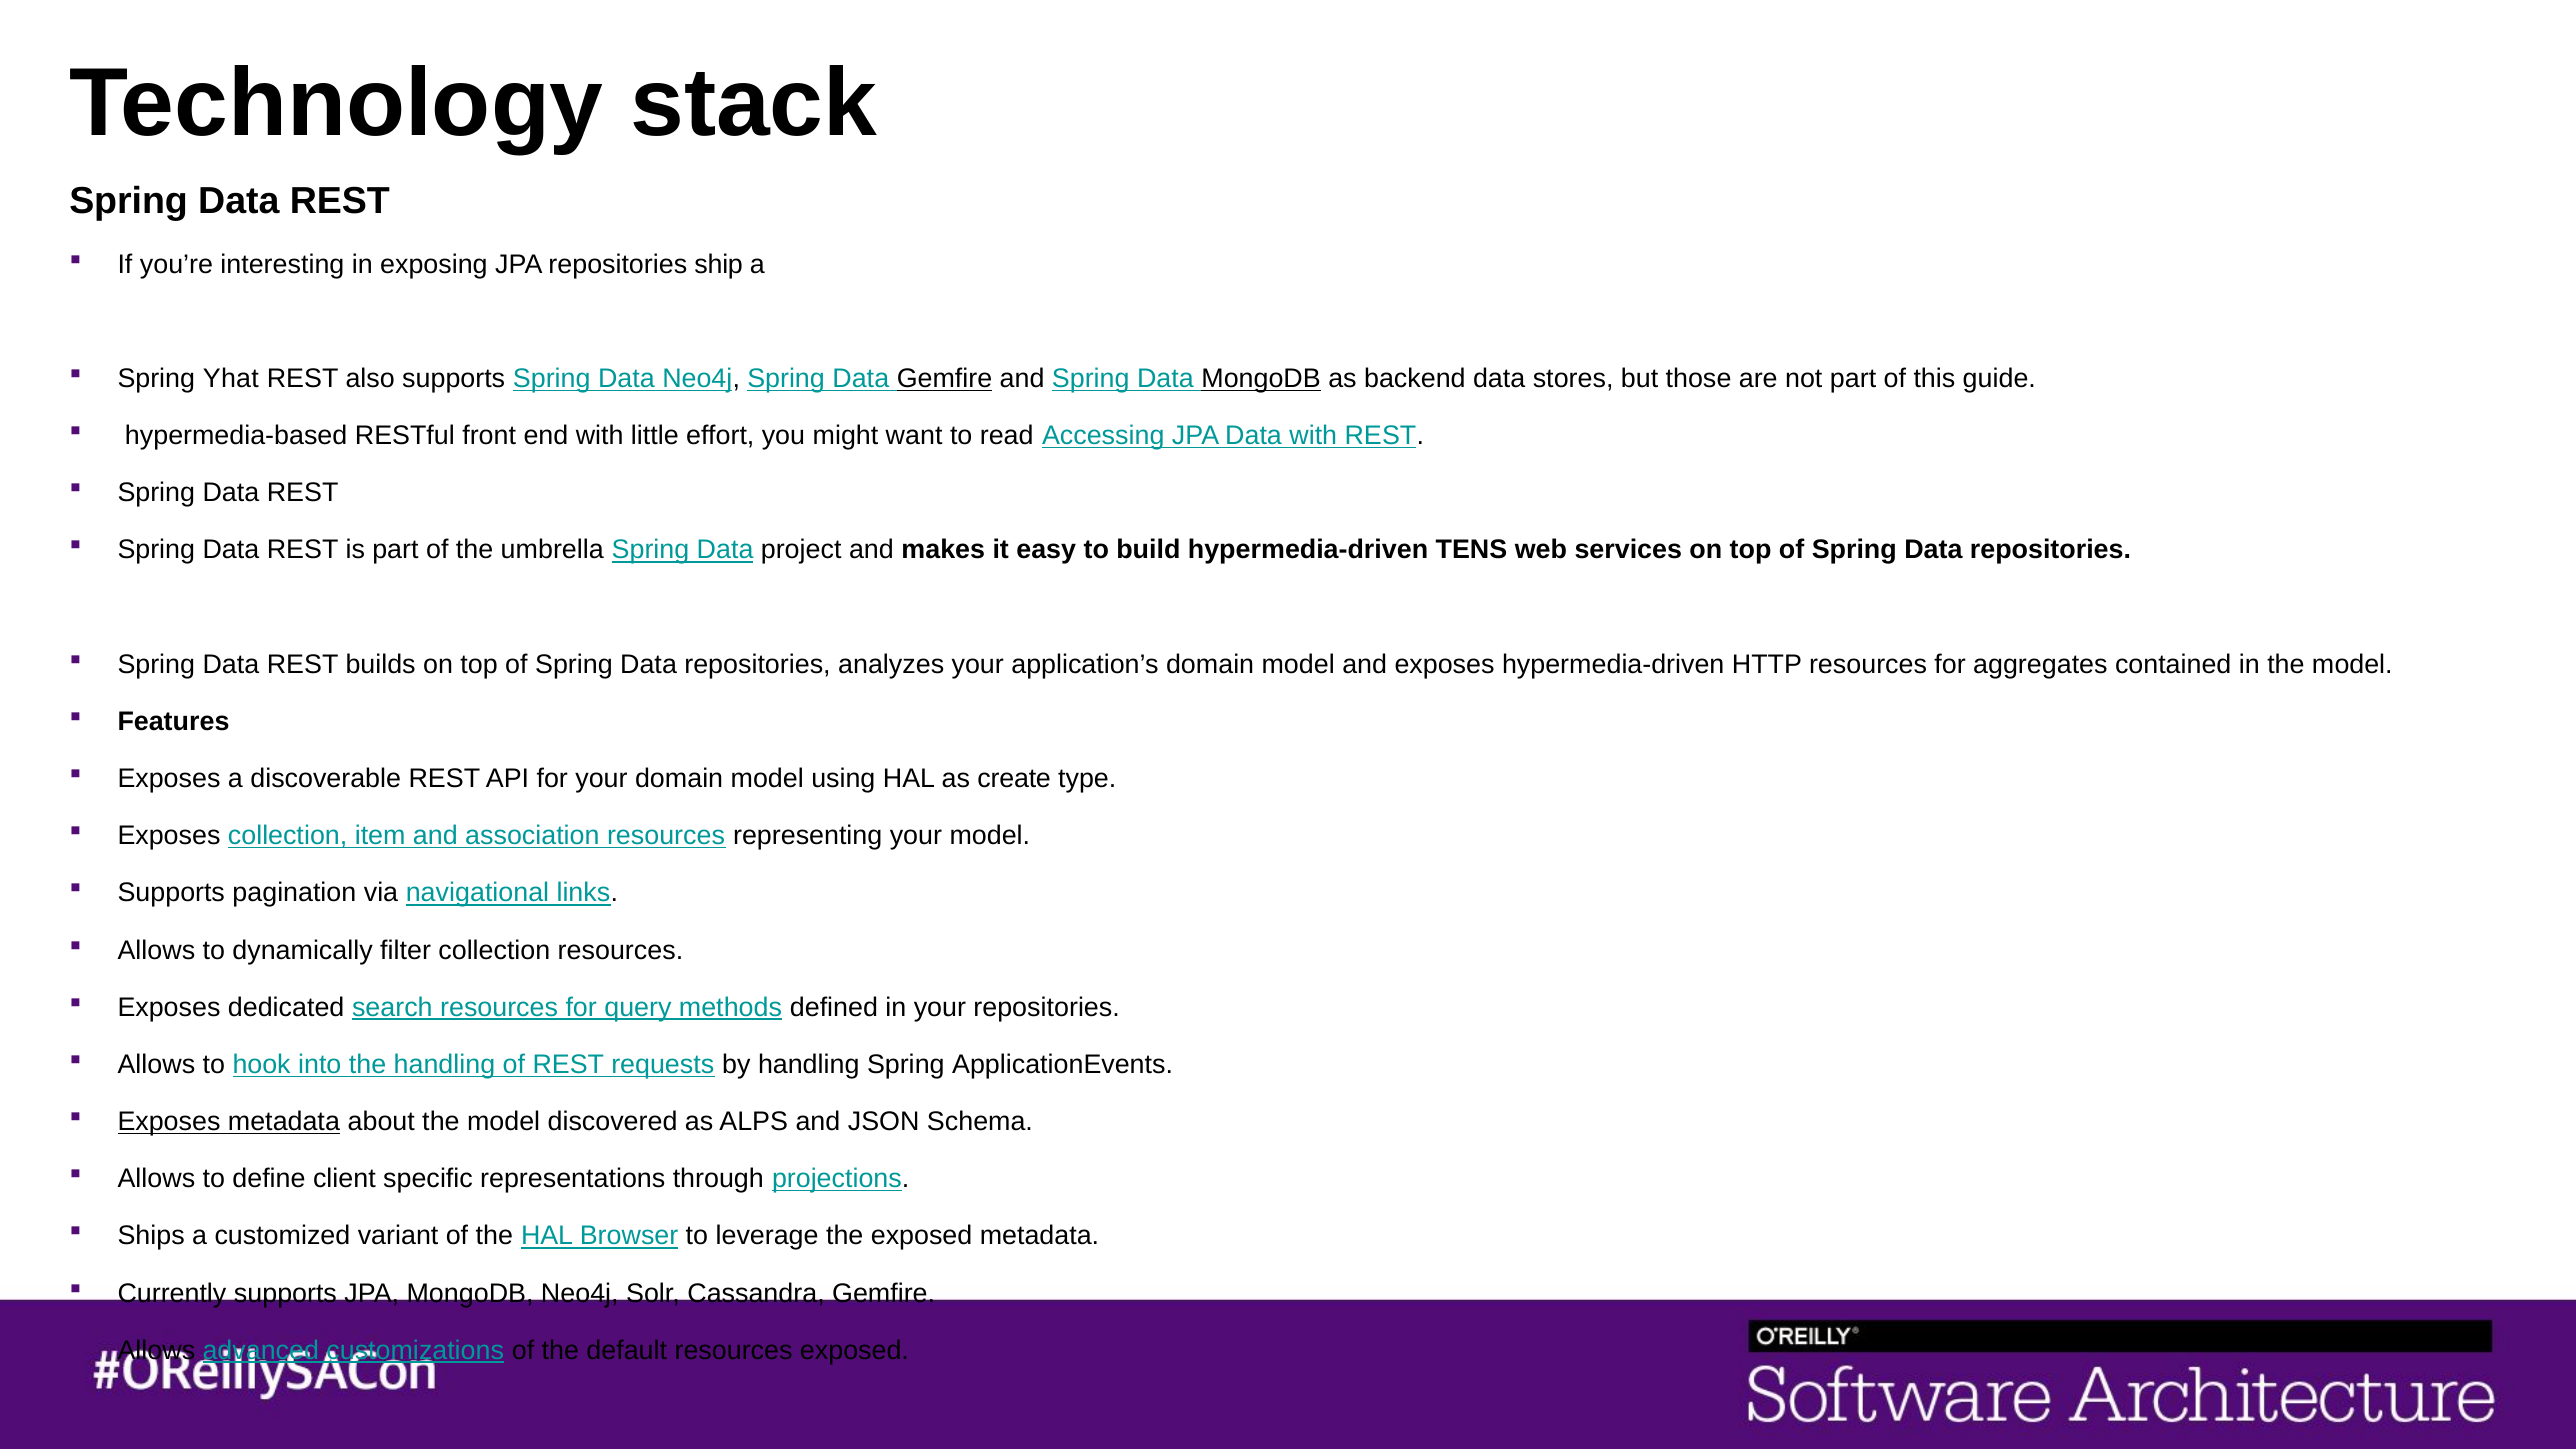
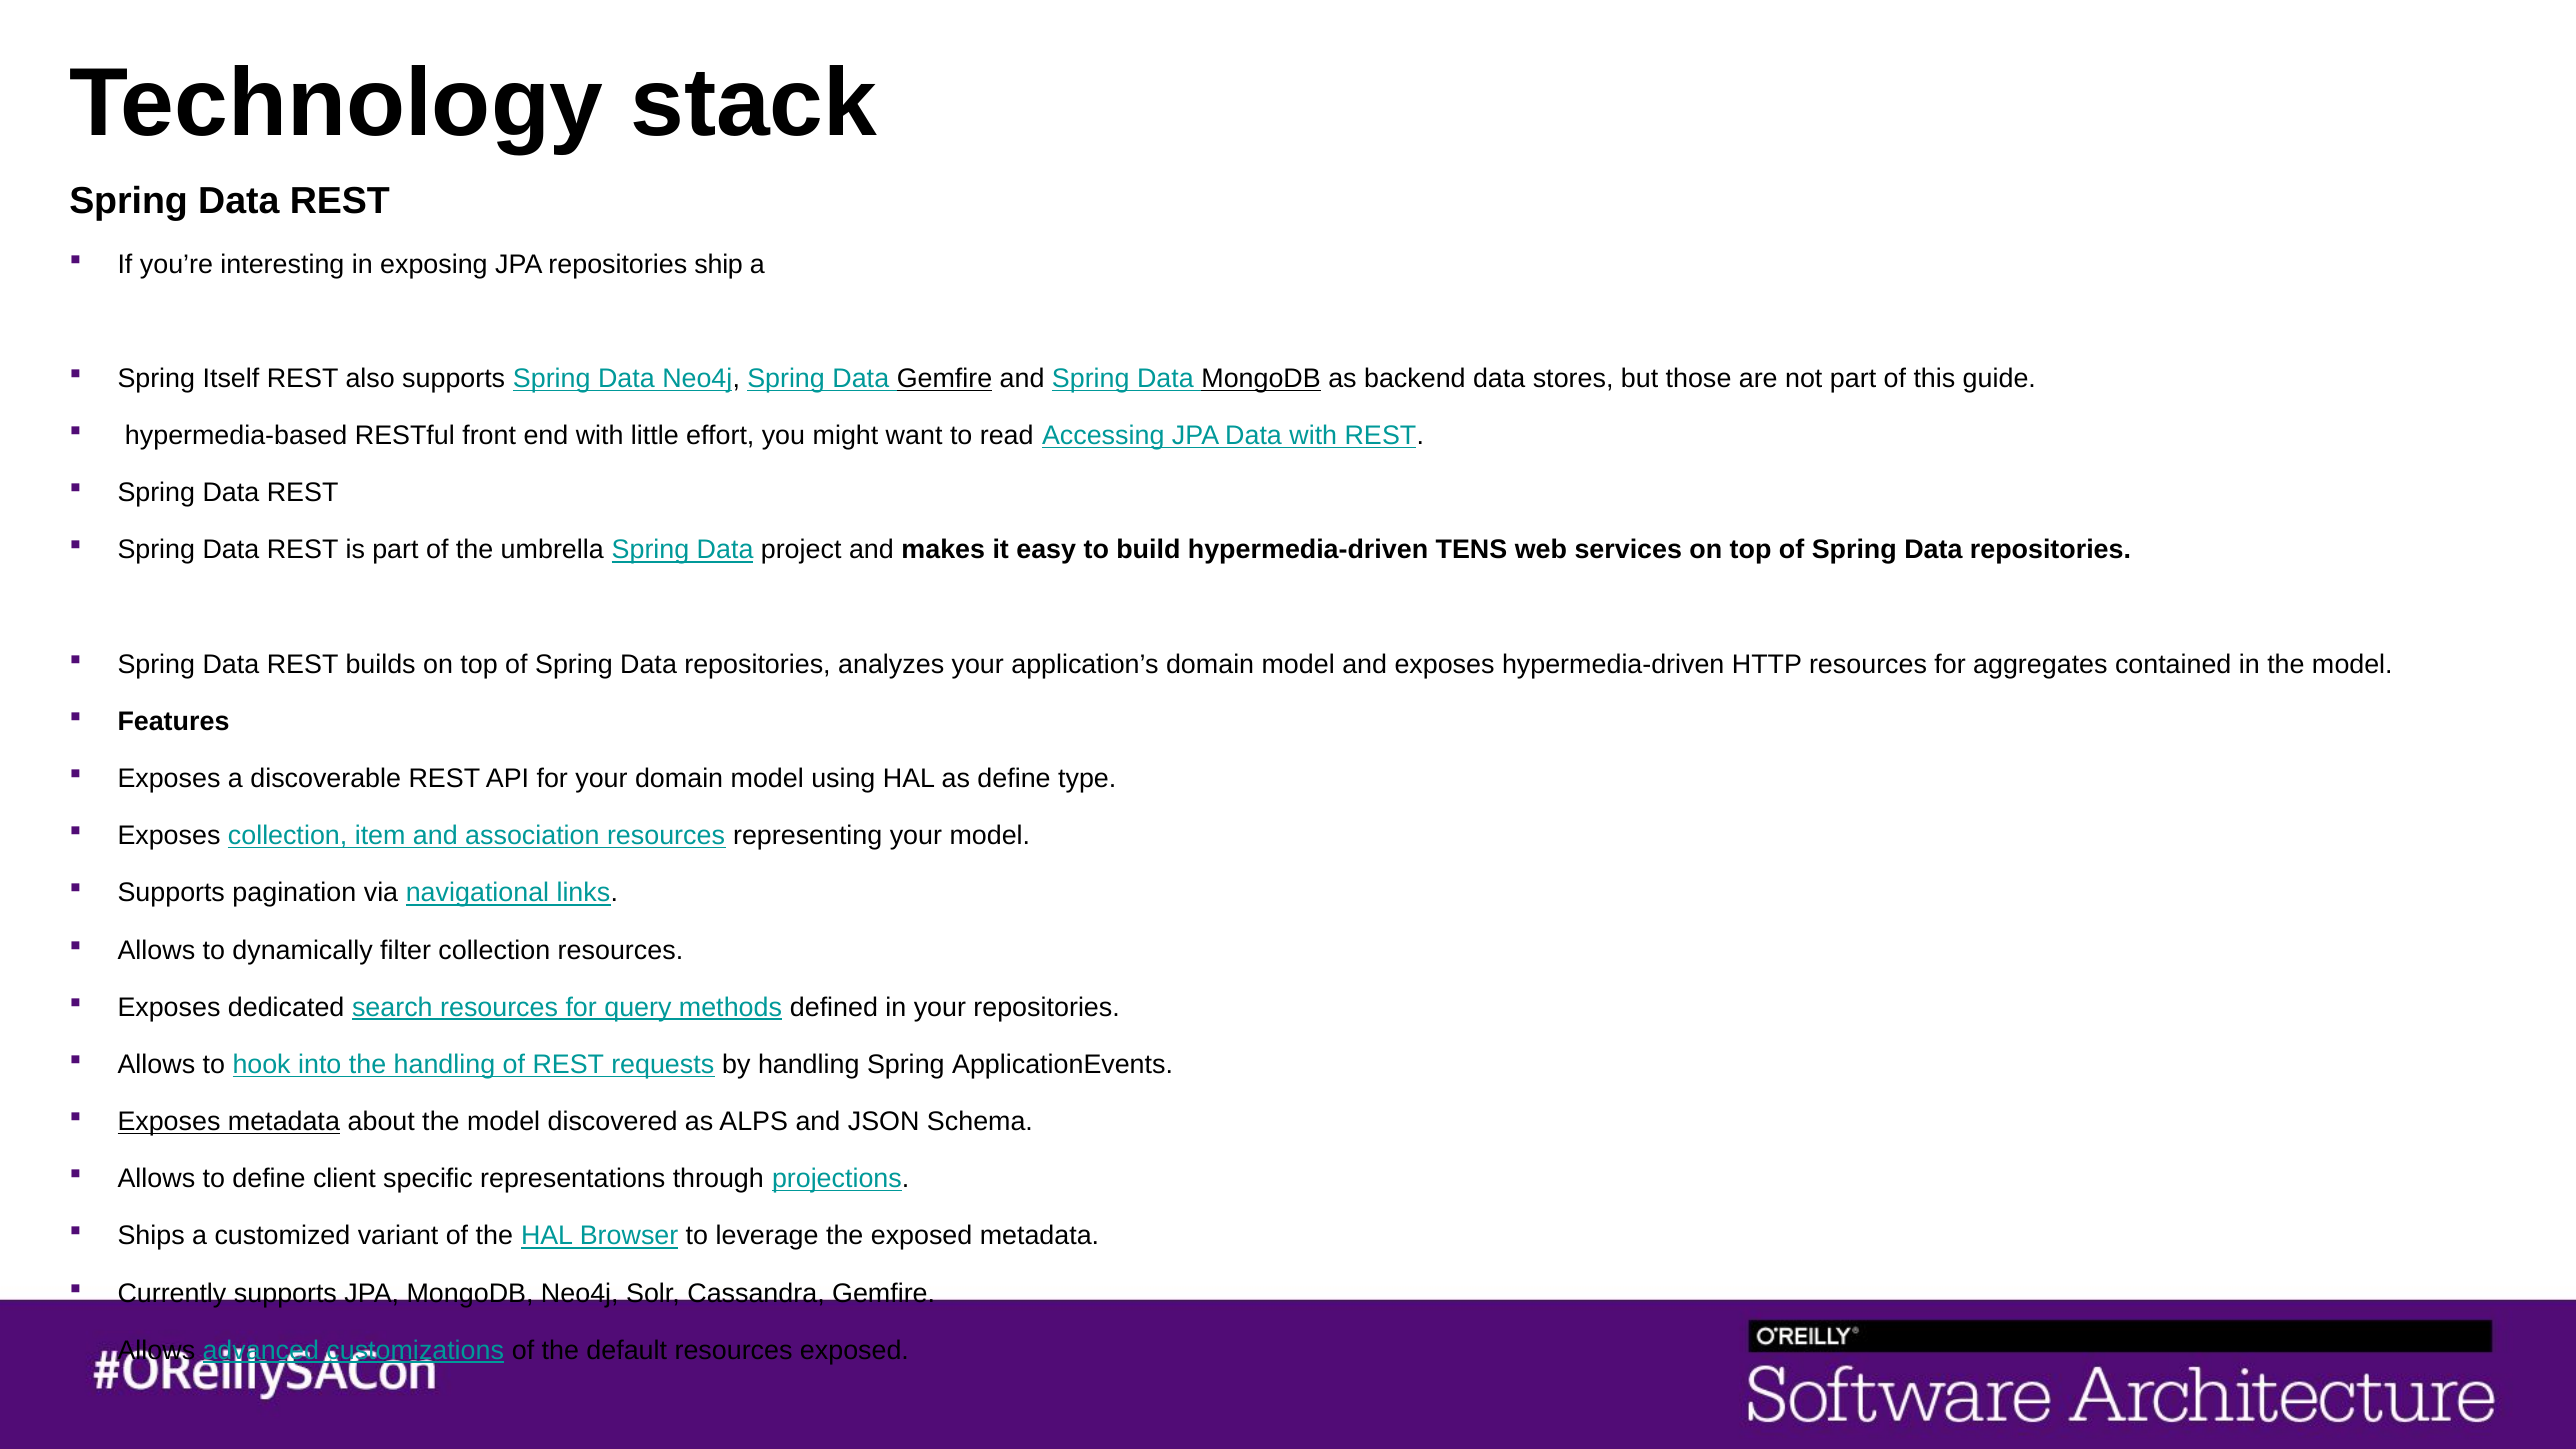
Yhat: Yhat -> Itself (231, 379)
as create: create -> define (1014, 779)
